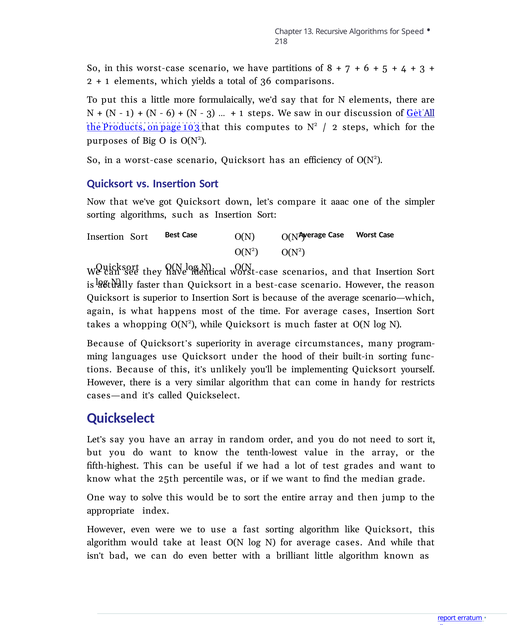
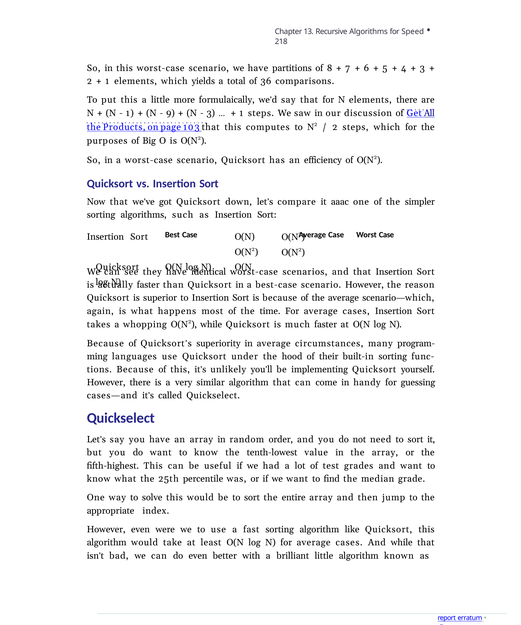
6: 6 -> 9 (170, 113)
restricts: restricts -> guessing (418, 383)
